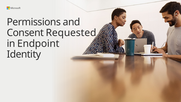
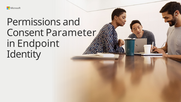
Requested: Requested -> Parameter (71, 33)
